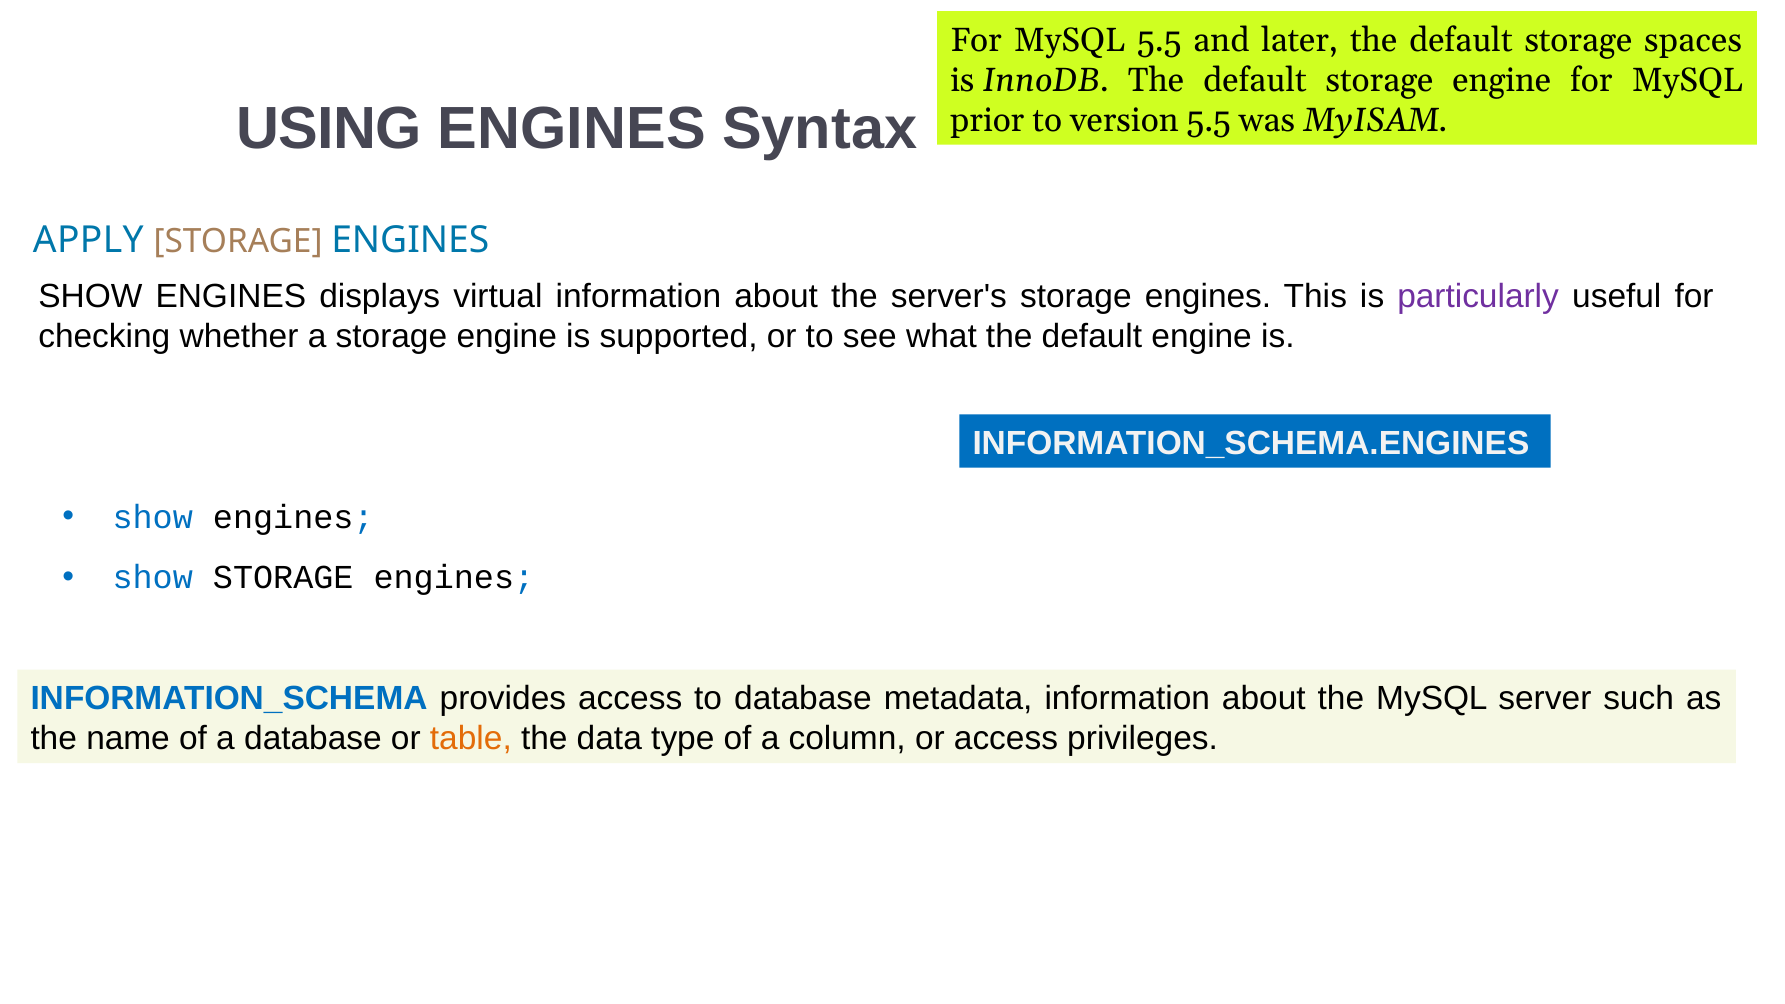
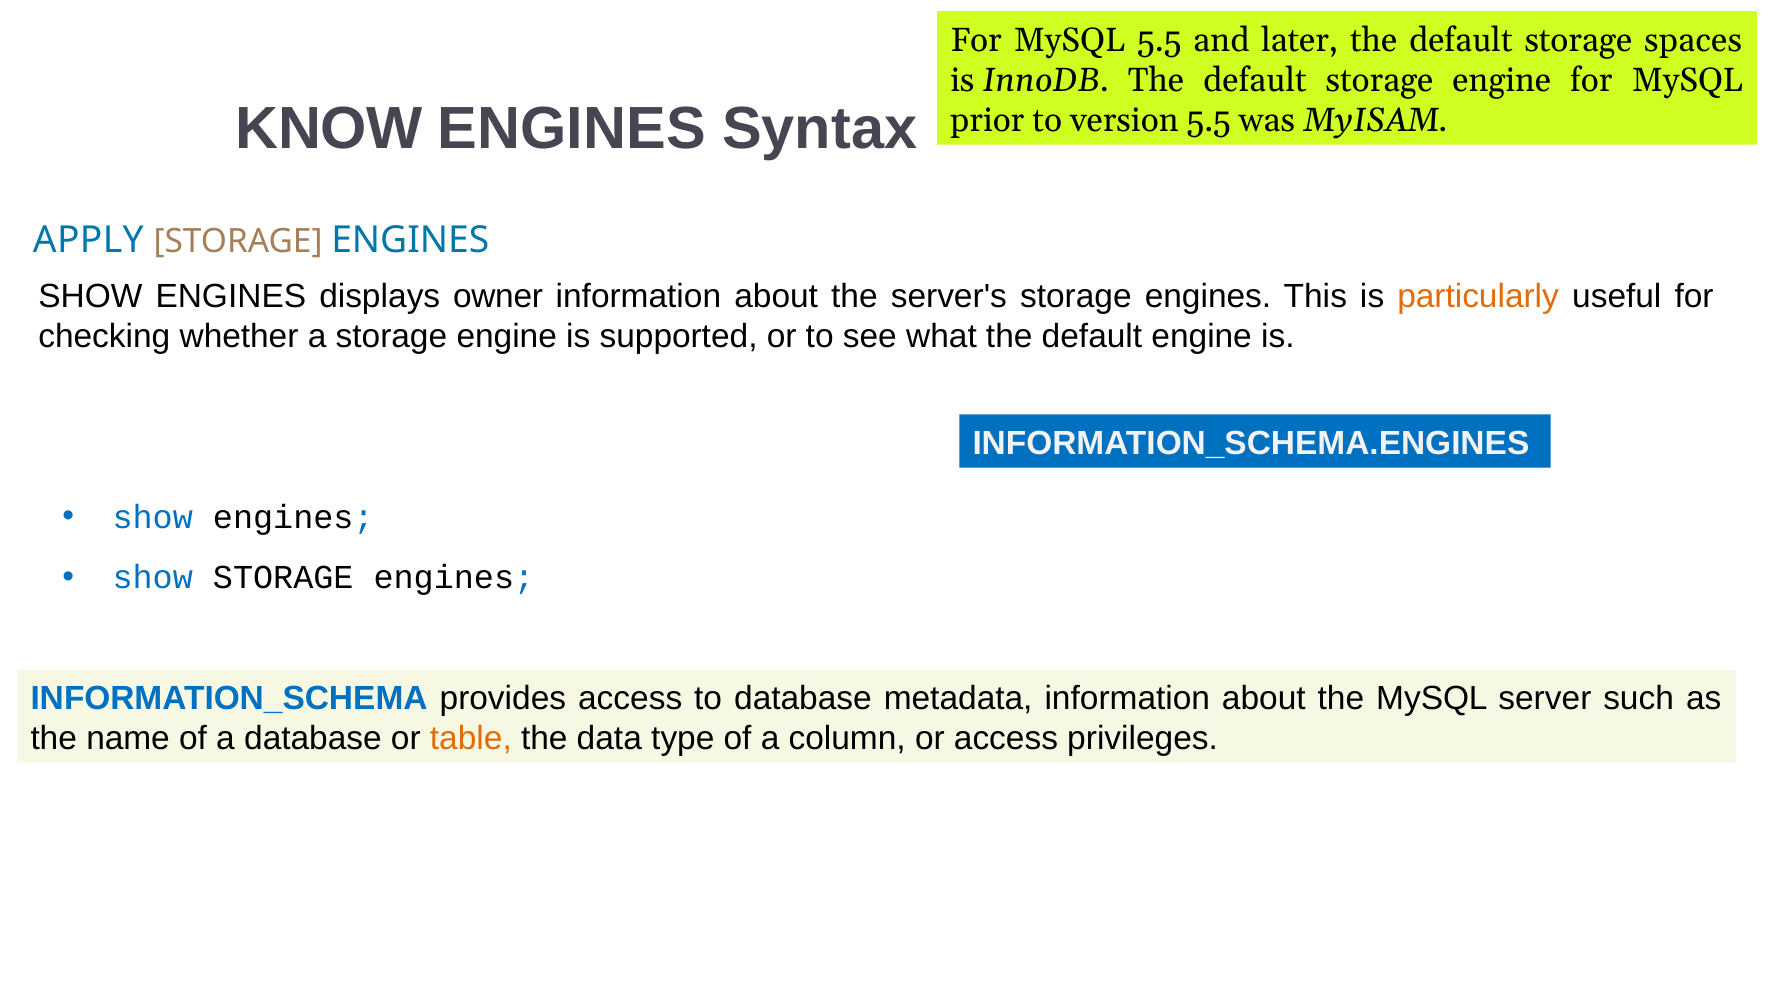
USING: USING -> KNOW (329, 129)
virtual: virtual -> owner (498, 297)
particularly colour: purple -> orange (1478, 297)
